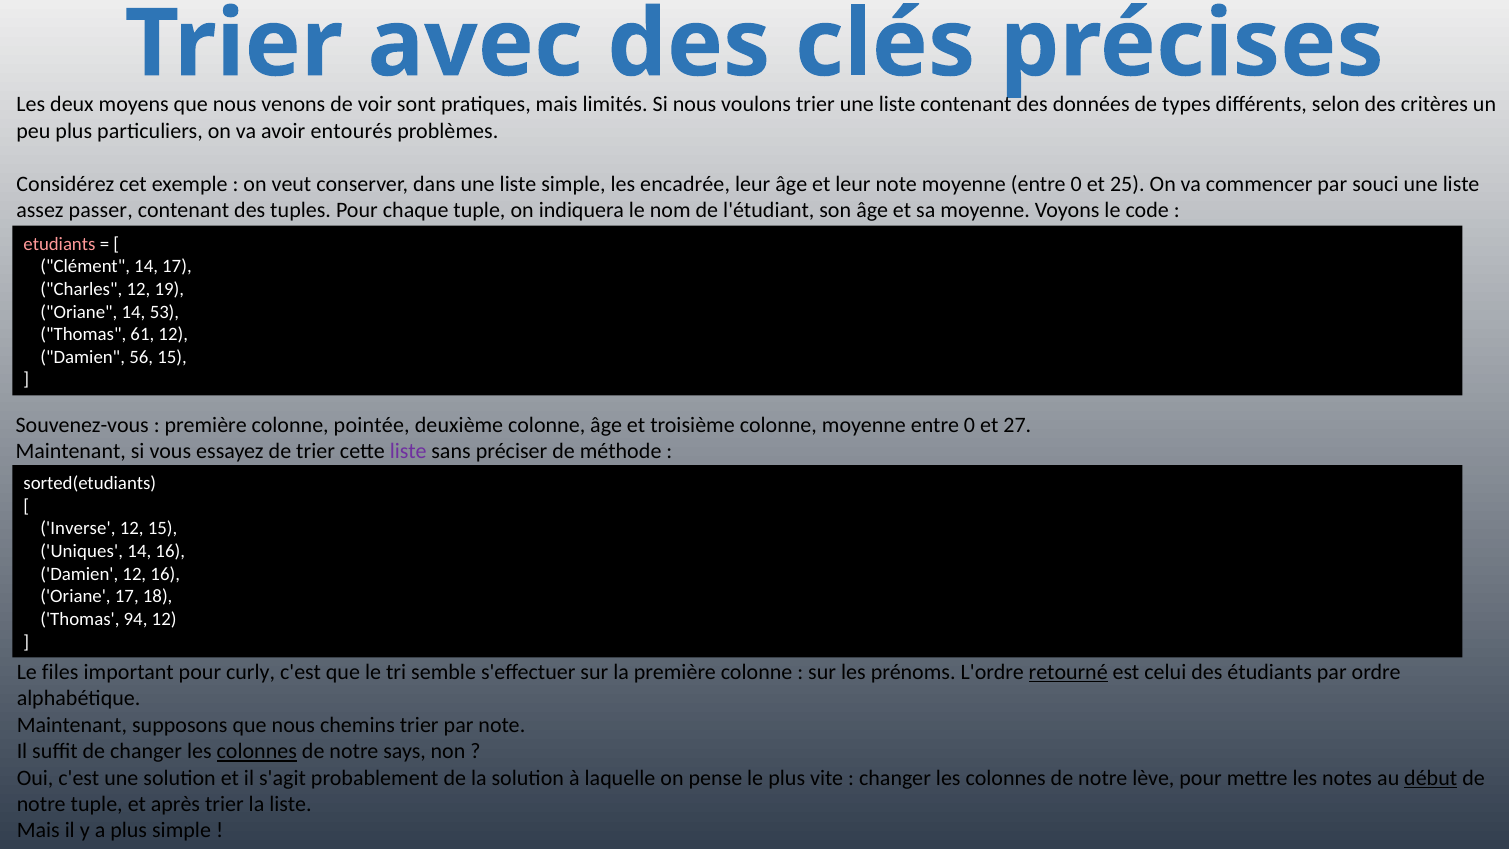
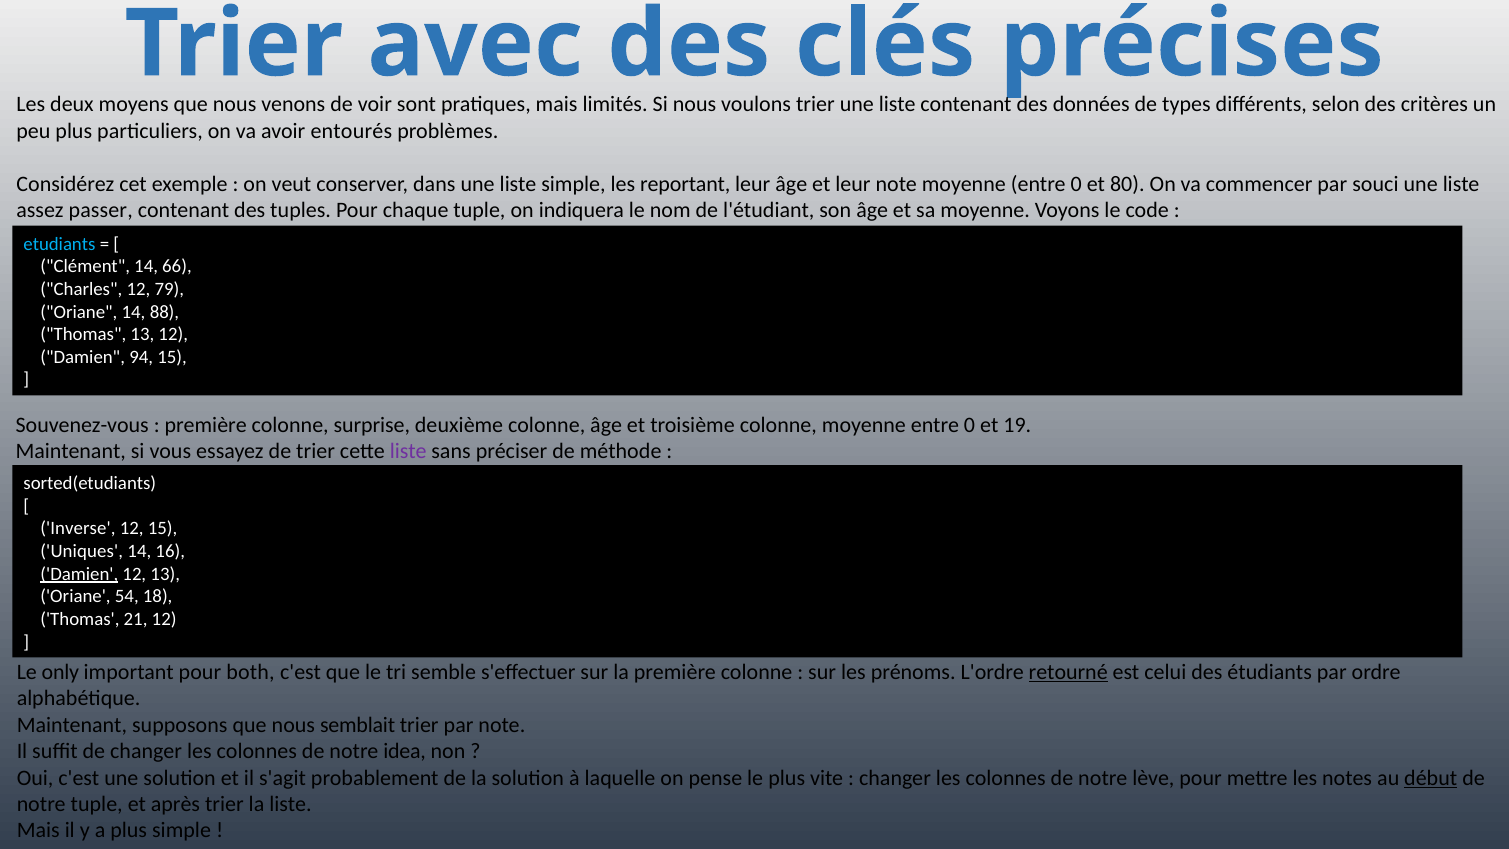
encadrée: encadrée -> reportant (685, 184)
25: 25 -> 80 (1127, 184)
etudiants colour: pink -> light blue (59, 244)
14 17: 17 -> 66 (177, 266)
19: 19 -> 79 (169, 289)
53: 53 -> 88 (164, 312)
Thomas 61: 61 -> 13 (142, 334)
56: 56 -> 94 (141, 357)
pointée: pointée -> surprise (372, 425)
27: 27 -> 19 (1017, 425)
Damien underline: none -> present (79, 574)
12 16: 16 -> 13 (165, 574)
Oriane 17: 17 -> 54 (127, 596)
94: 94 -> 21 (136, 619)
files: files -> only (60, 672)
curly: curly -> both (250, 672)
chemins: chemins -> semblait (358, 725)
colonnes underline: present -> none (257, 751)
says: says -> idea (405, 751)
